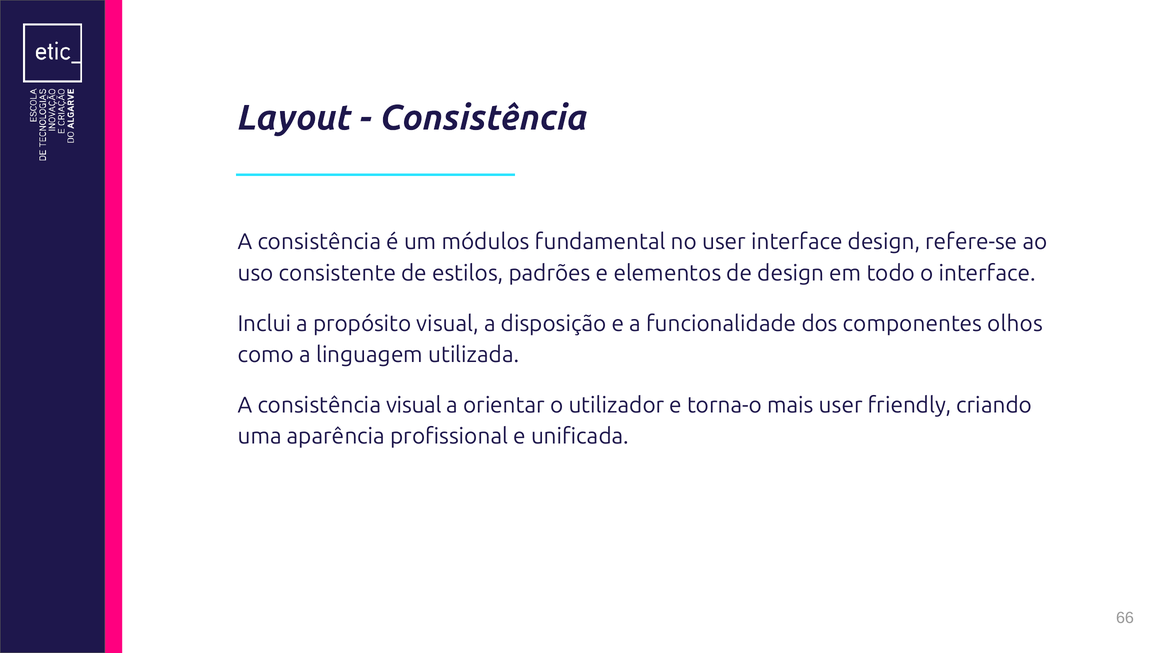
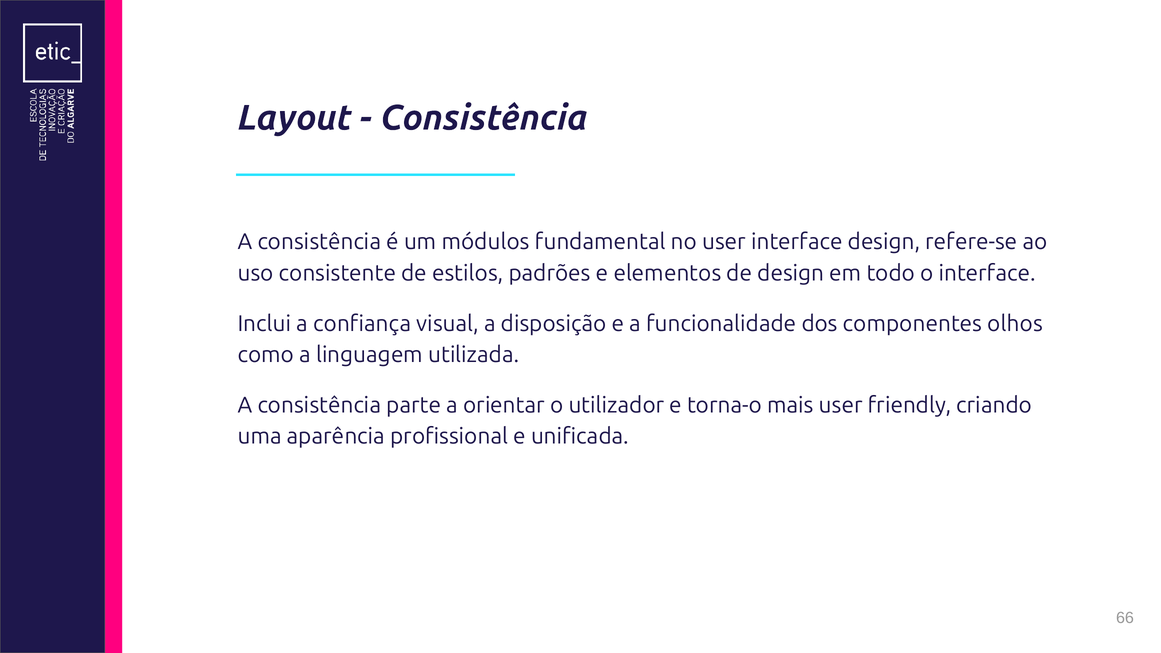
propósito: propósito -> confiança (362, 324)
consistência visual: visual -> parte (414, 405)
